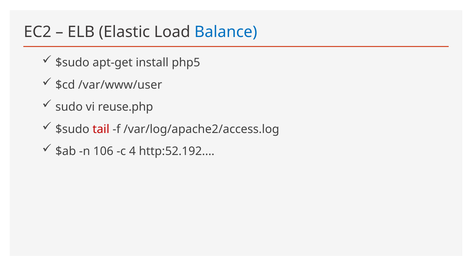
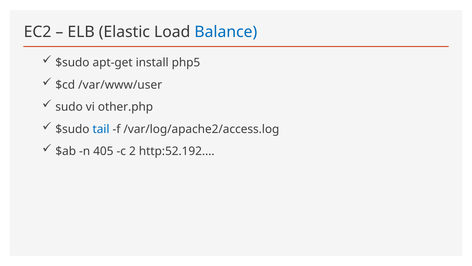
reuse.php: reuse.php -> other.php (125, 107)
tail colour: red -> blue (101, 129)
106: 106 -> 405 (103, 151)
4: 4 -> 2 (132, 151)
